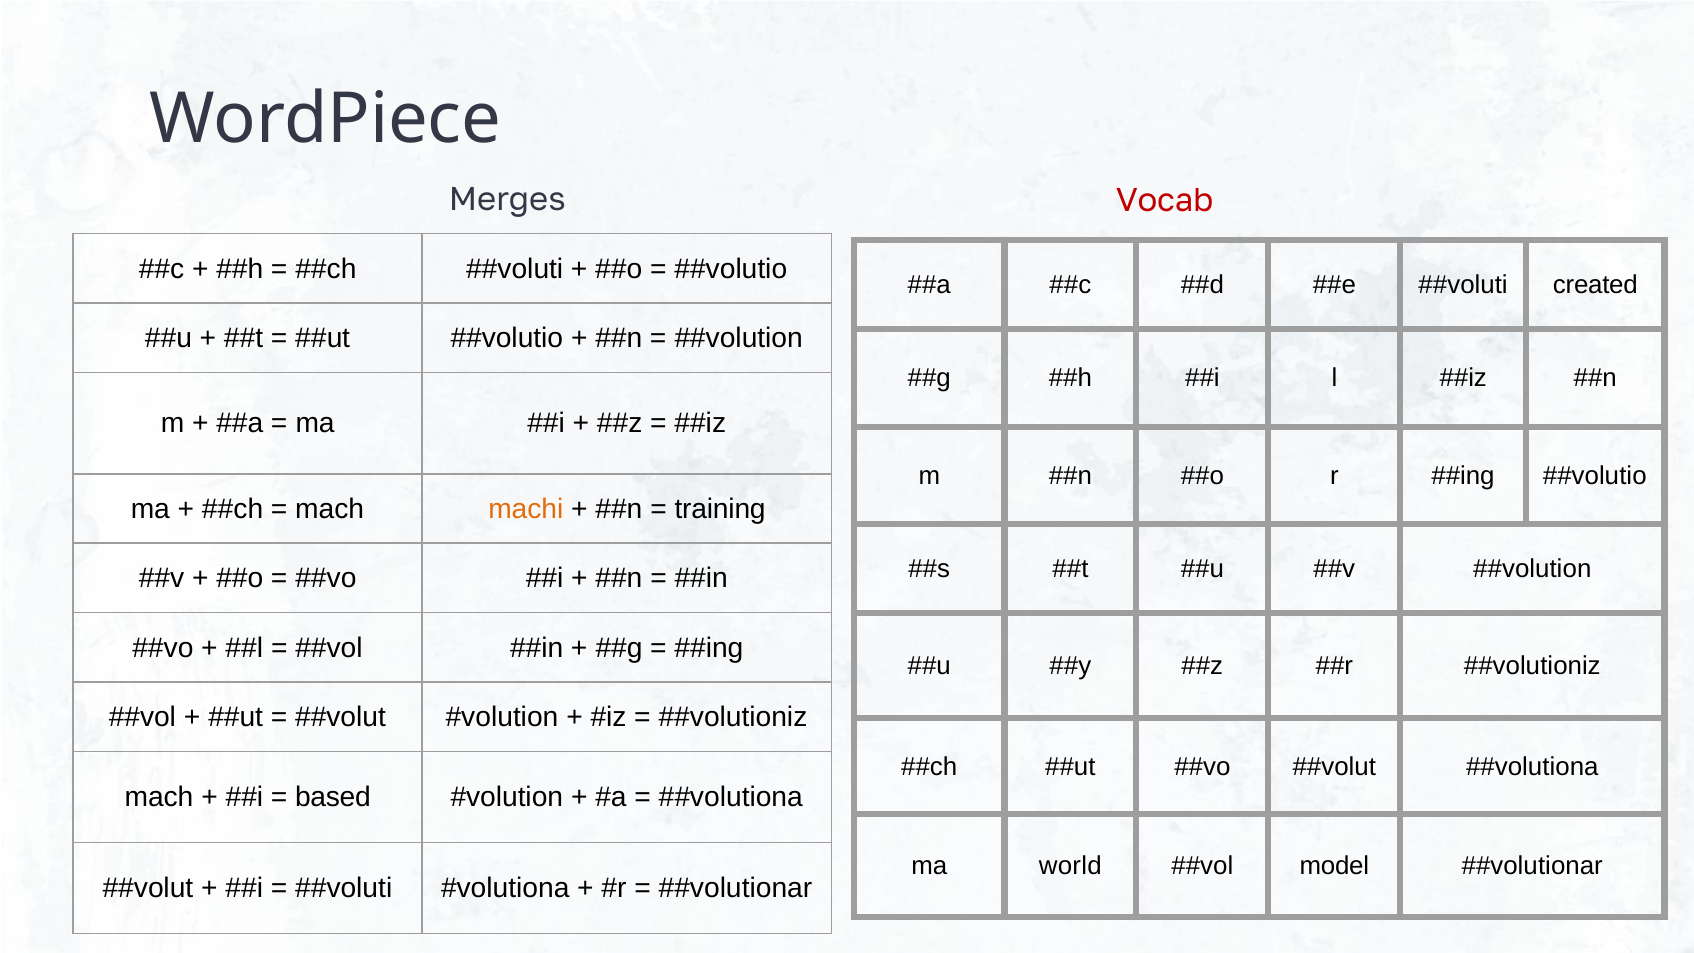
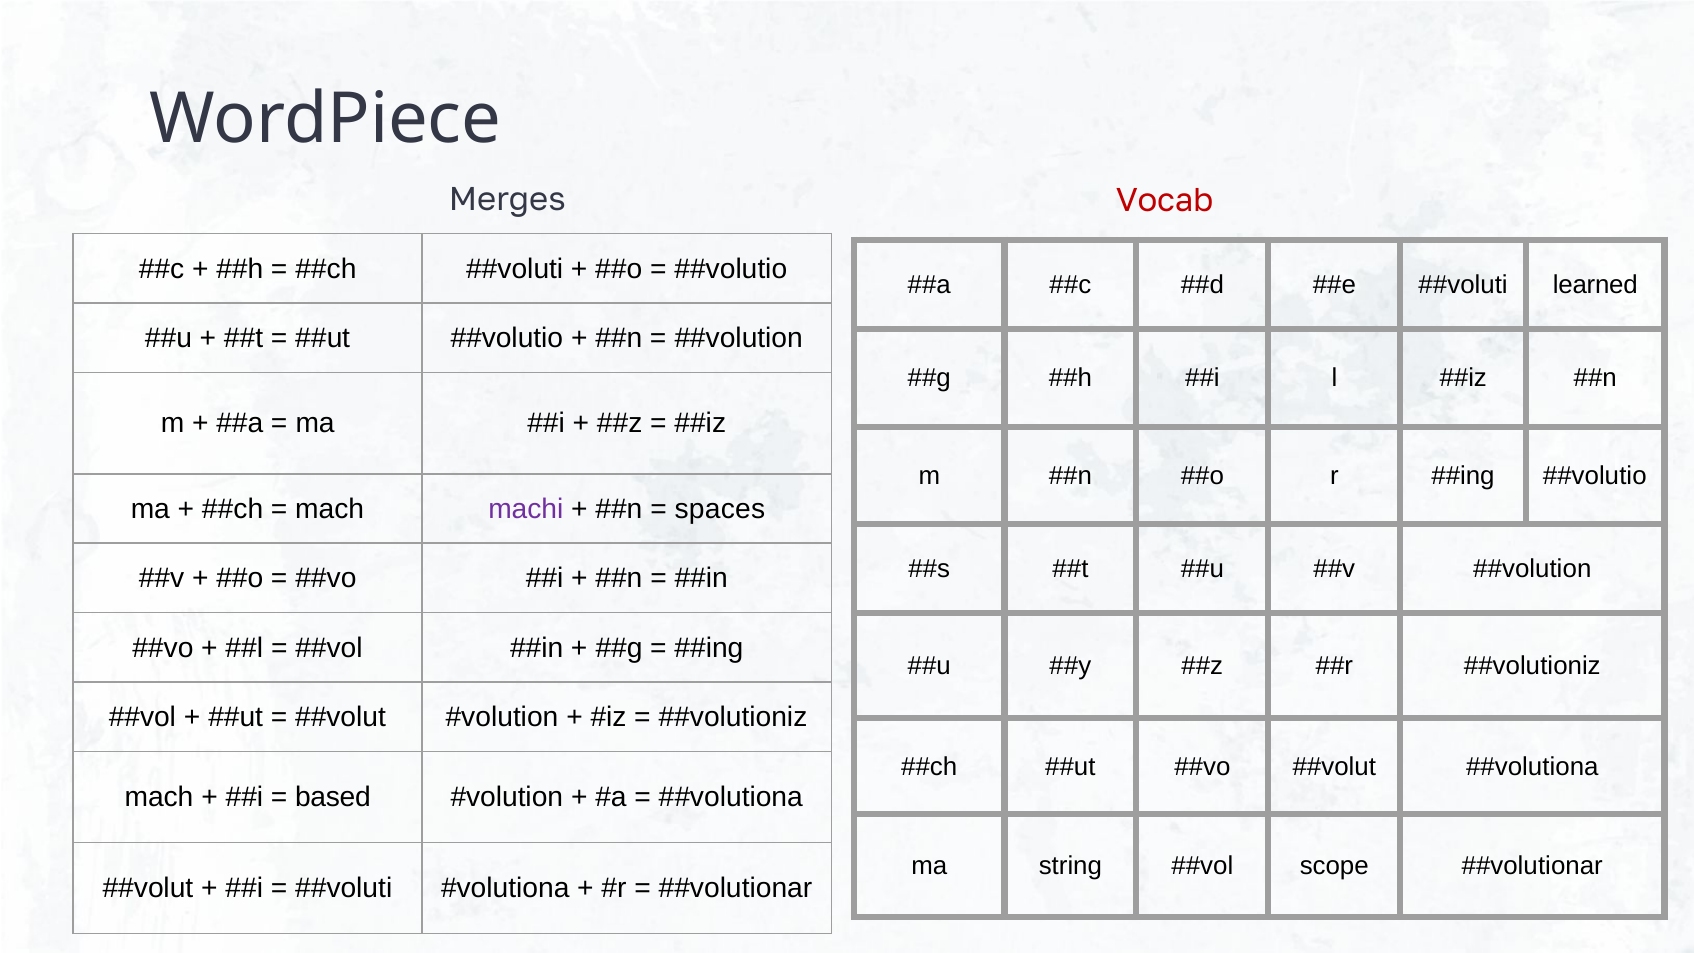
created: created -> learned (1595, 285)
machi colour: orange -> purple (526, 509)
training: training -> spaces (720, 509)
world: world -> string (1070, 866)
model: model -> scope (1334, 866)
